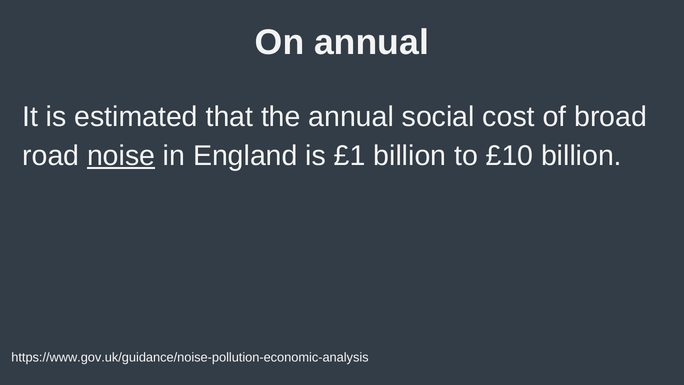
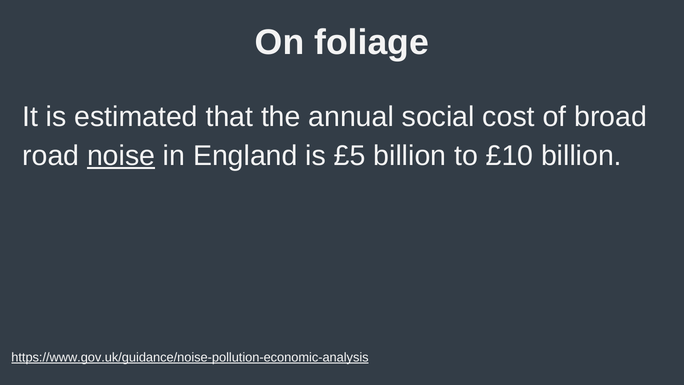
On annual: annual -> foliage (372, 43)
£1: £1 -> £5 (350, 156)
https://www.gov.uk/guidance/noise-pollution-economic-analysis underline: none -> present (190, 357)
